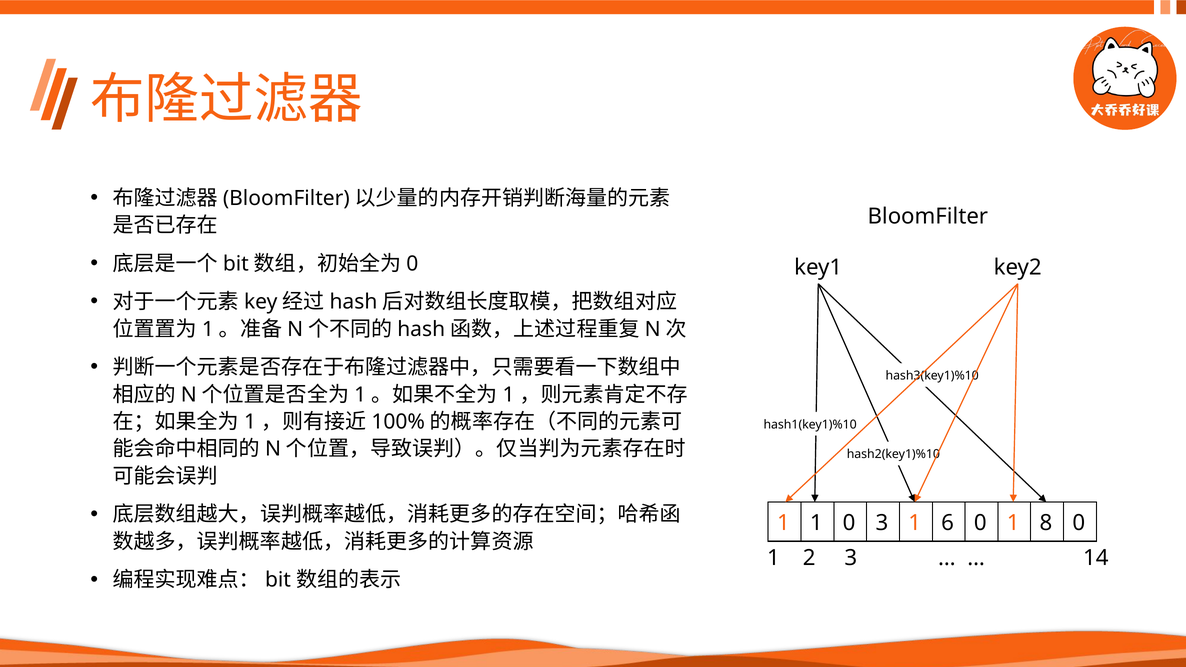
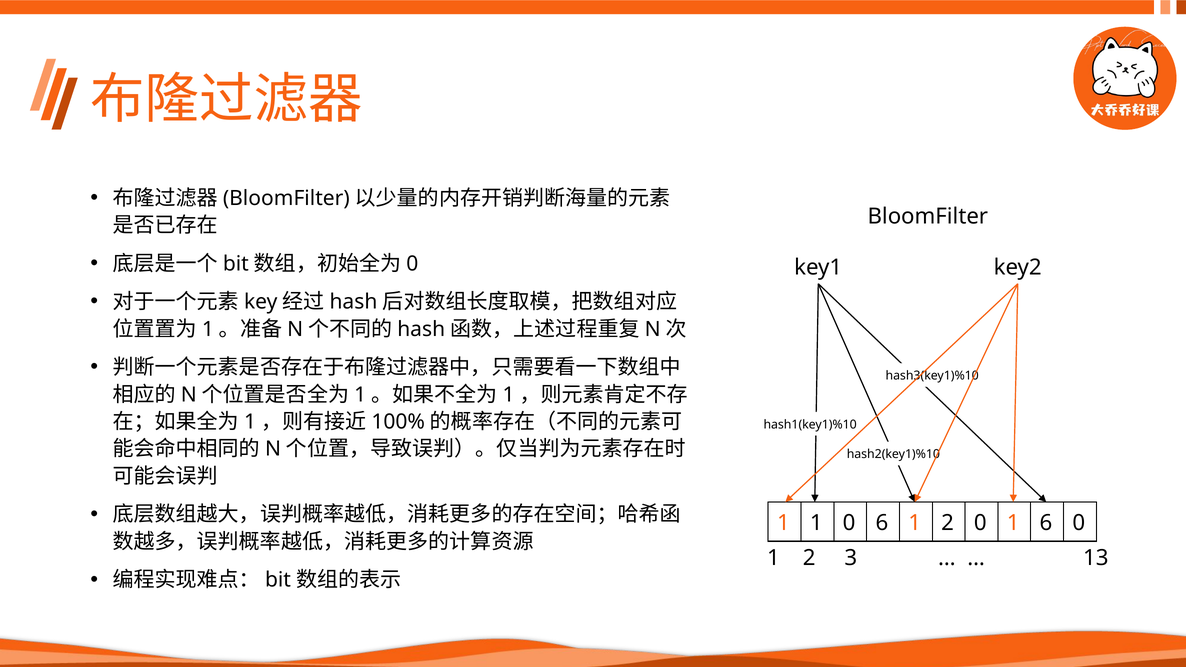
0 3: 3 -> 6 (882, 523)
6: 6 -> 2 (948, 523)
1 8: 8 -> 6 (1046, 523)
14: 14 -> 13 (1096, 558)
